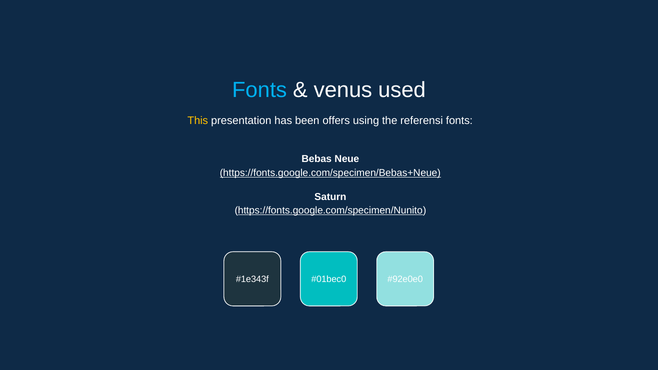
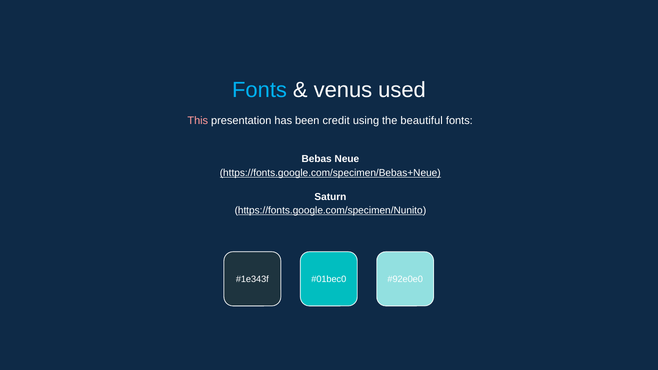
This colour: yellow -> pink (198, 121)
offers: offers -> credit (336, 121)
referensi: referensi -> beautiful (422, 121)
